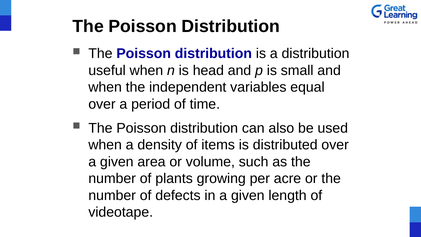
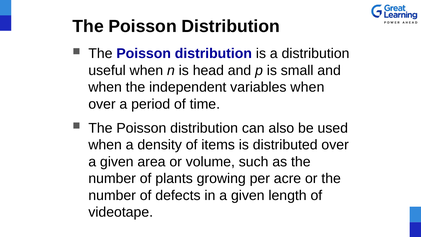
variables equal: equal -> when (307, 87)
